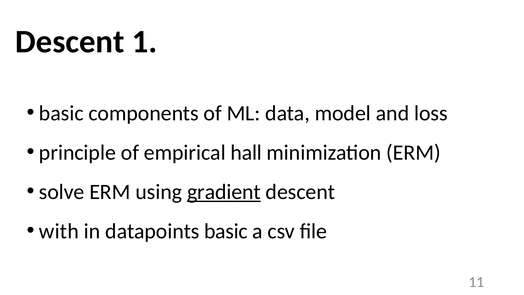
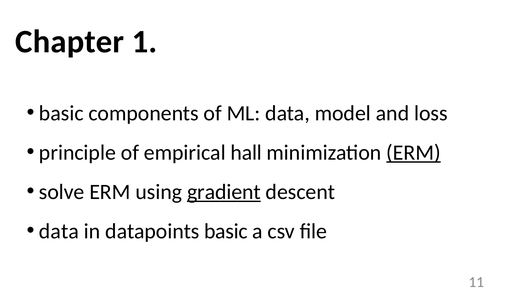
Descent: Descent -> Chapter (70, 42)
ERM underline: none -> present (413, 152)
with: with -> data (59, 231)
